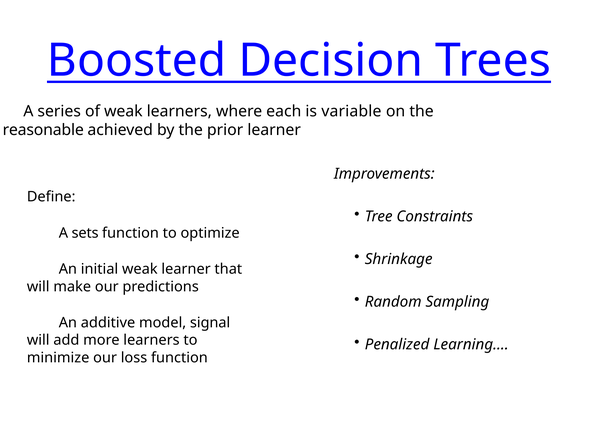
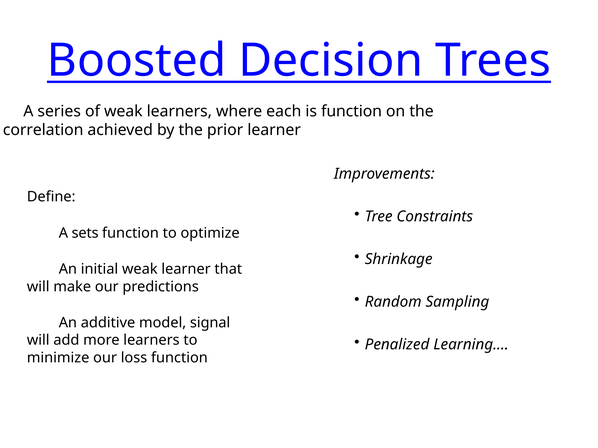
is variable: variable -> function (352, 111)
reasonable: reasonable -> correlation (43, 130)
